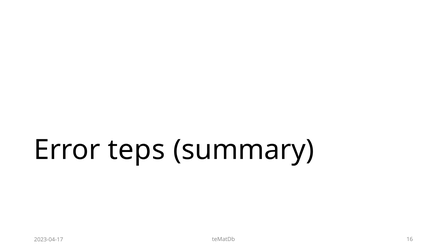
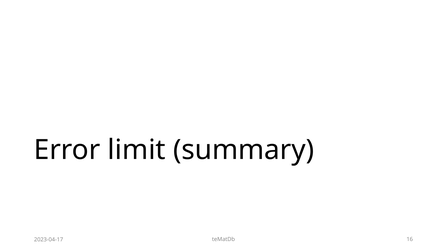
teps: teps -> limit (137, 150)
